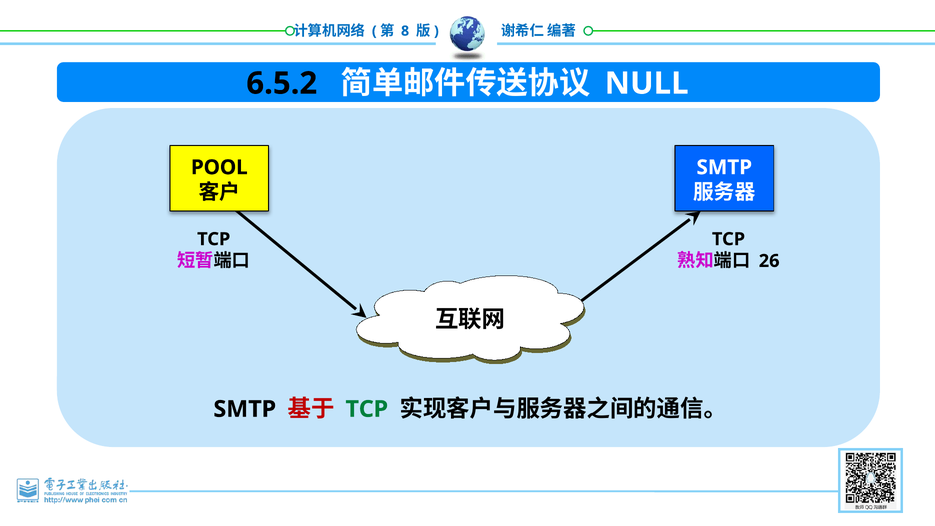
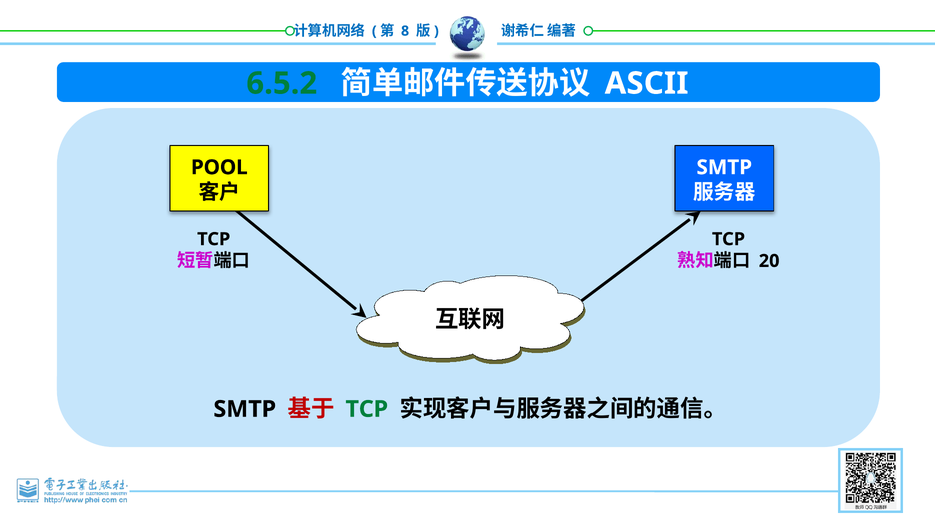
6.5.2 colour: black -> green (282, 83)
NULL: NULL -> ASCII (647, 83)
26: 26 -> 20 (769, 261)
